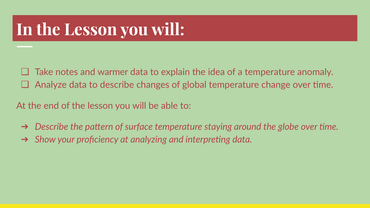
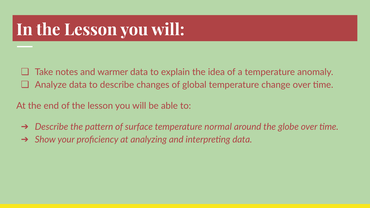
staying: staying -> normal (218, 127)
